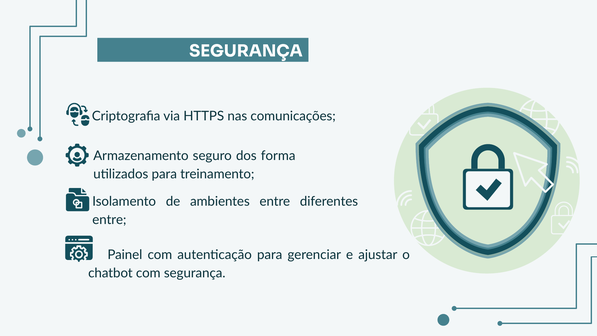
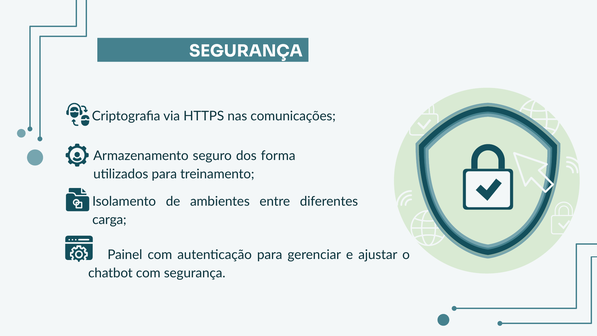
entre: entre -> carga (109, 220)
